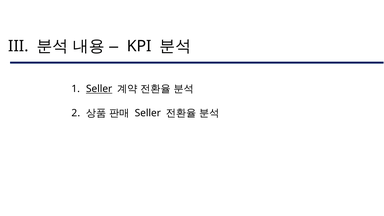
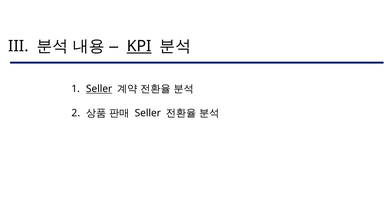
KPI underline: none -> present (139, 46)
